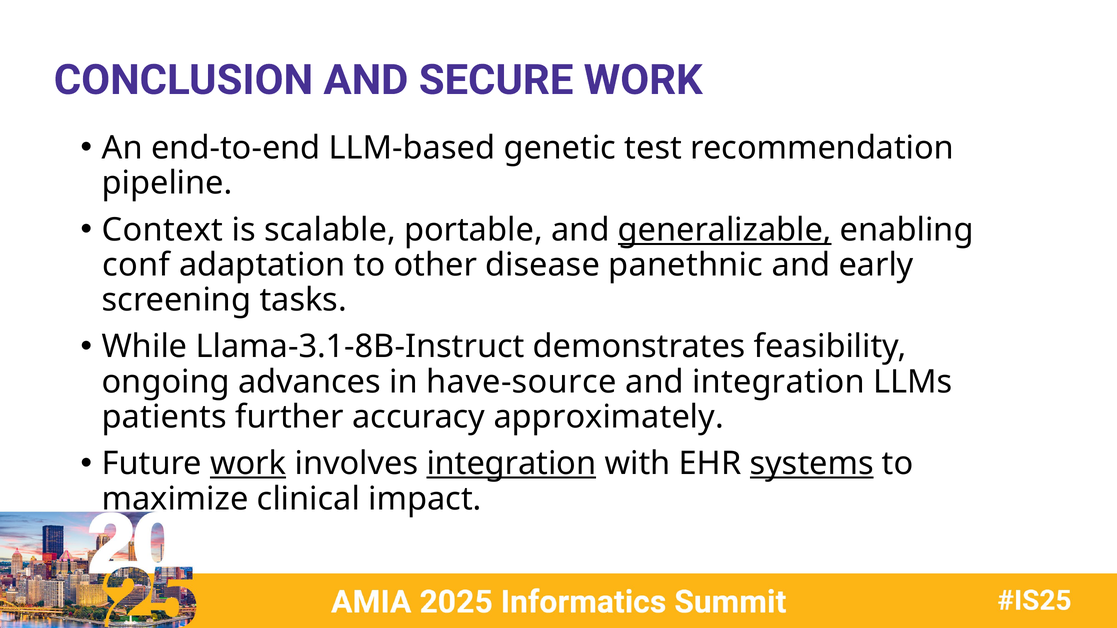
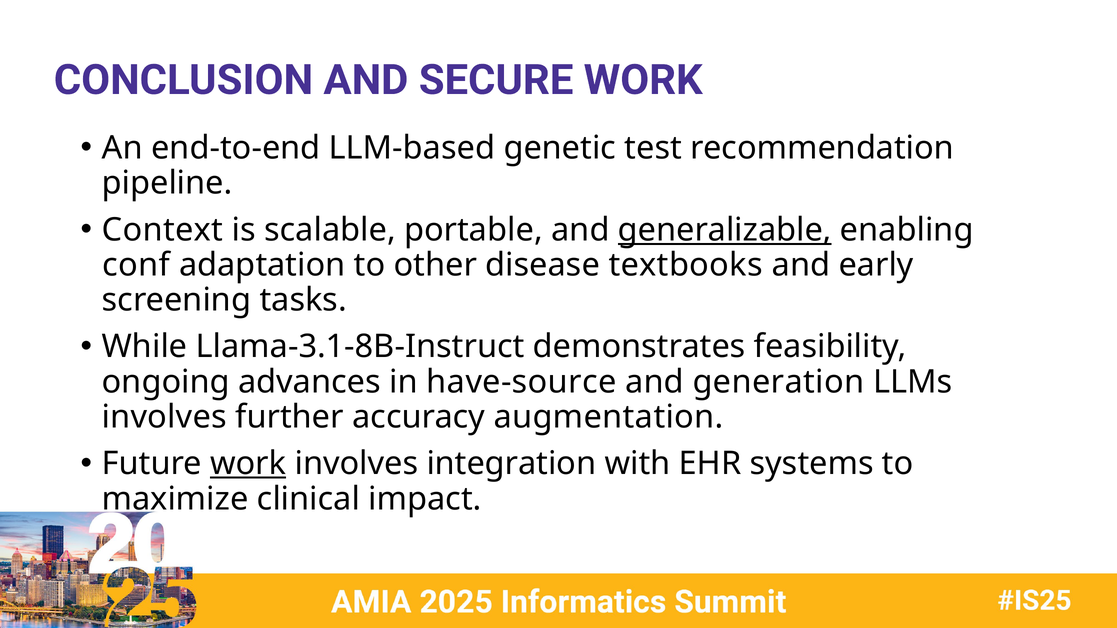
panethnic: panethnic -> textbooks (686, 265)
and integration: integration -> generation (778, 382)
patients: patients -> involves (164, 417)
approximately: approximately -> augmentation (609, 417)
integration underline: present -> none (511, 464)
systems underline: present -> none (812, 464)
